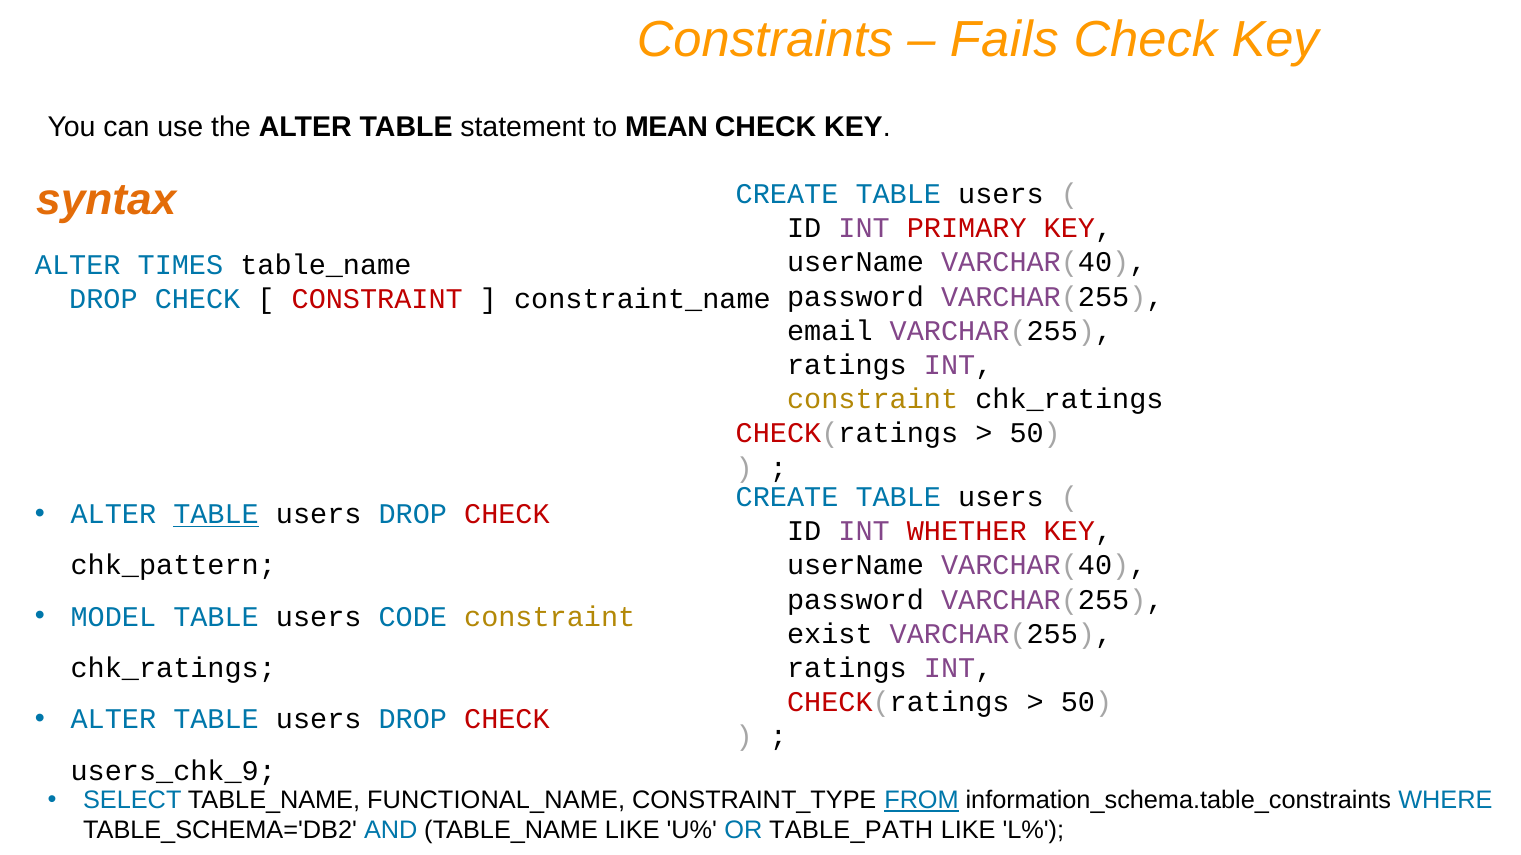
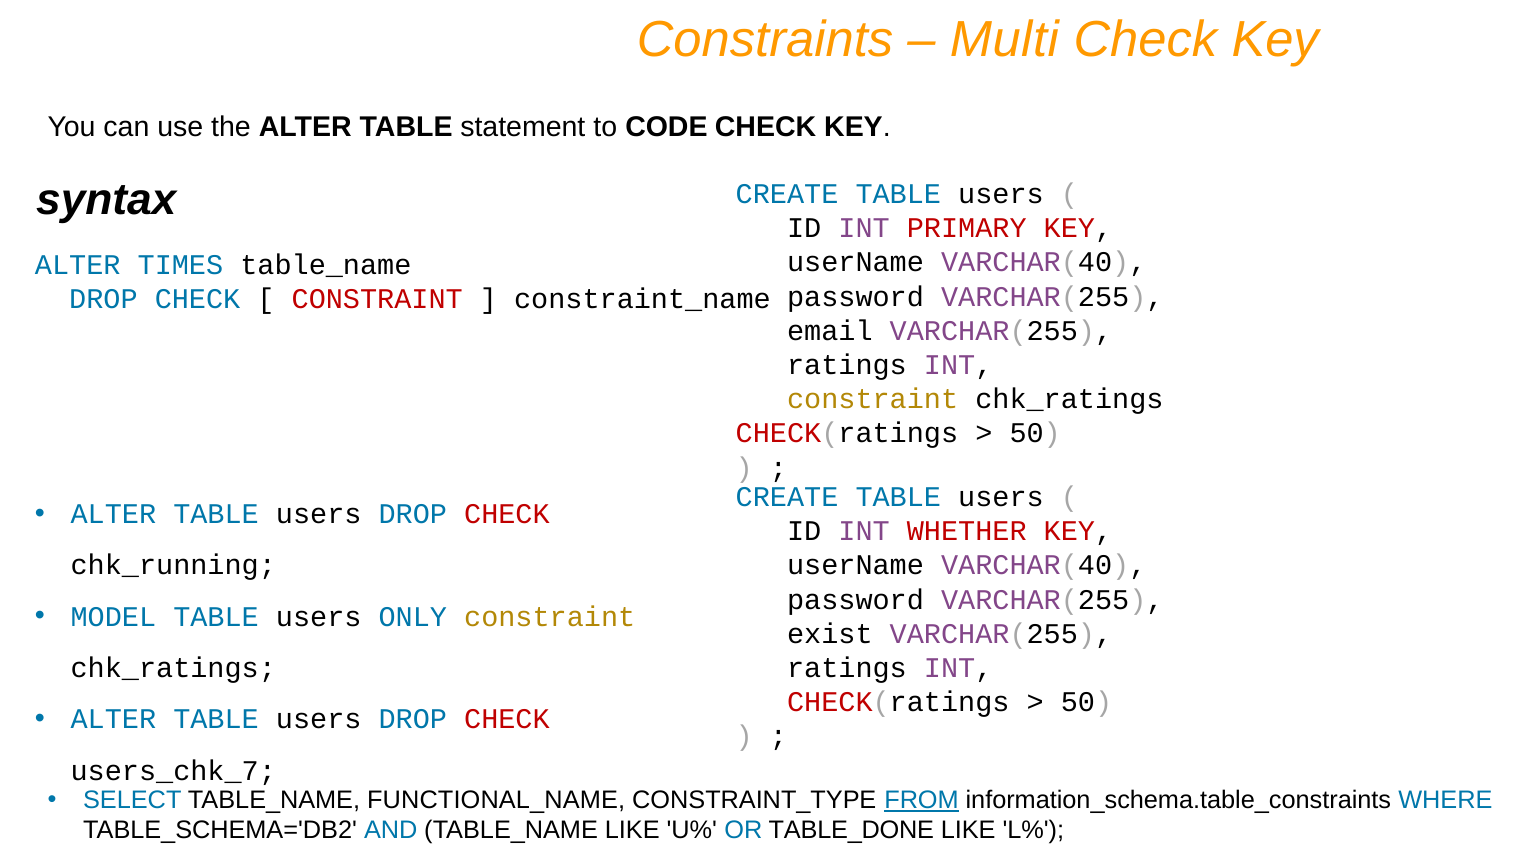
Fails: Fails -> Multi (1004, 40)
MEAN: MEAN -> CODE (666, 127)
syntax colour: orange -> black (106, 200)
TABLE underline: present -> none (216, 514)
chk_pattern: chk_pattern -> chk_running (173, 566)
CODE: CODE -> ONLY (413, 617)
users_chk_9: users_chk_9 -> users_chk_7 (173, 771)
TABLE_PATH: TABLE_PATH -> TABLE_DONE (851, 831)
